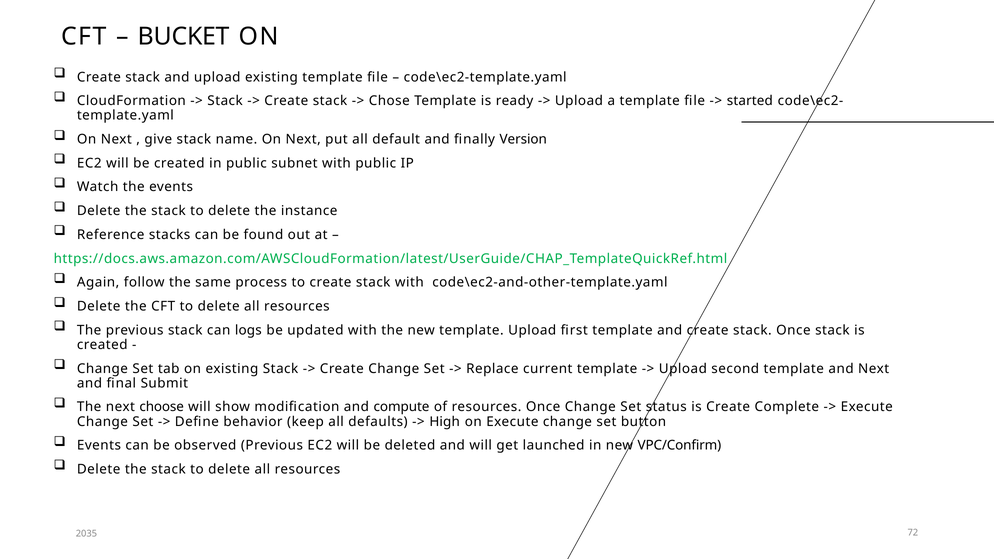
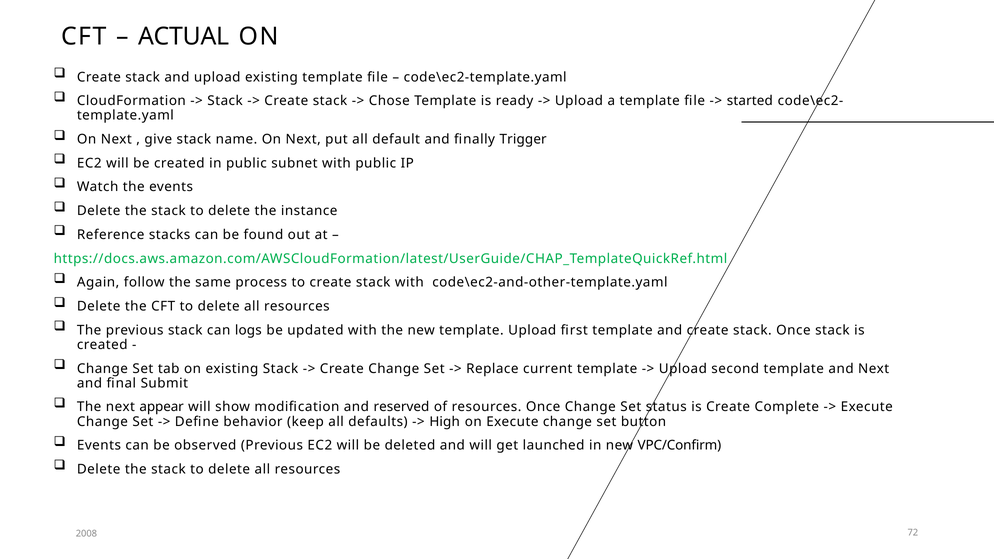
BUCKET: BUCKET -> ACTUAL (184, 36)
Version: Version -> Trigger (523, 139)
choose: choose -> appear (162, 407)
compute: compute -> reserved (401, 407)
2035: 2035 -> 2008 (86, 534)
